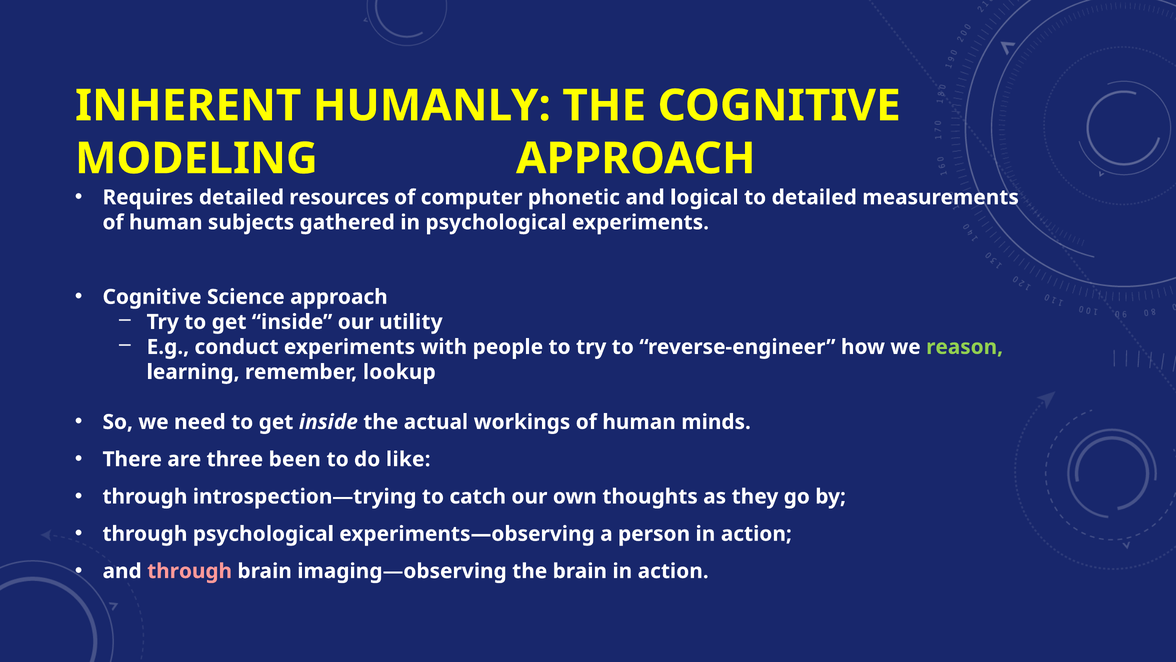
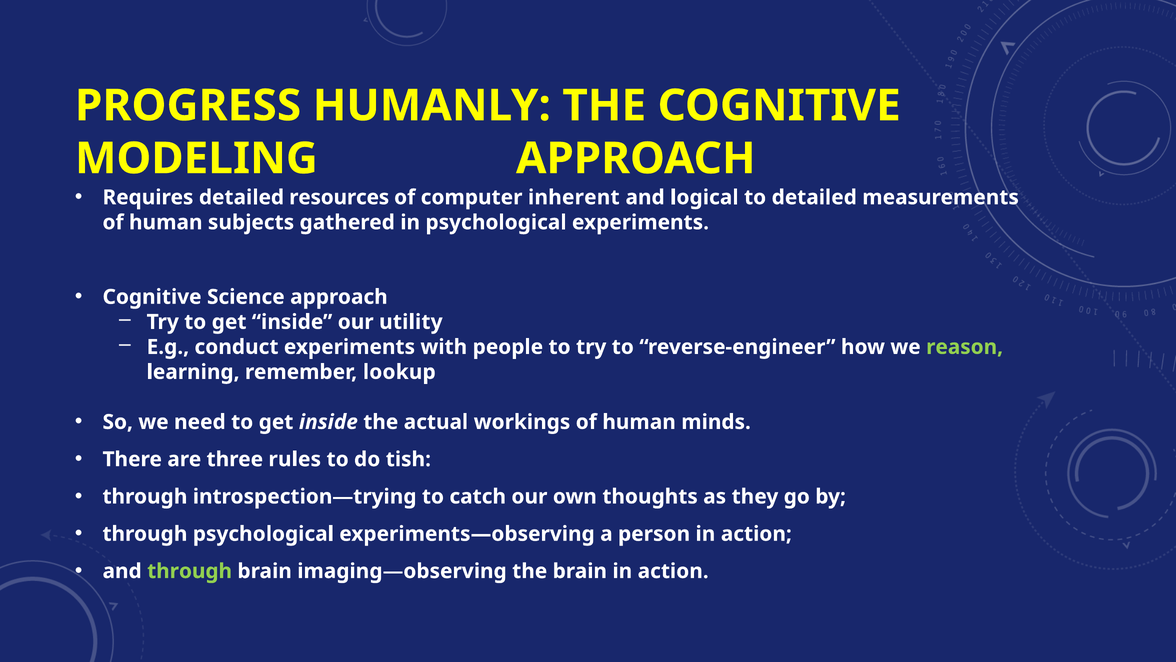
INHERENT: INHERENT -> PROGRESS (188, 106)
phonetic: phonetic -> inherent (574, 197)
been: been -> rules (295, 459)
like: like -> tish (408, 459)
through colour: pink -> light green (190, 571)
